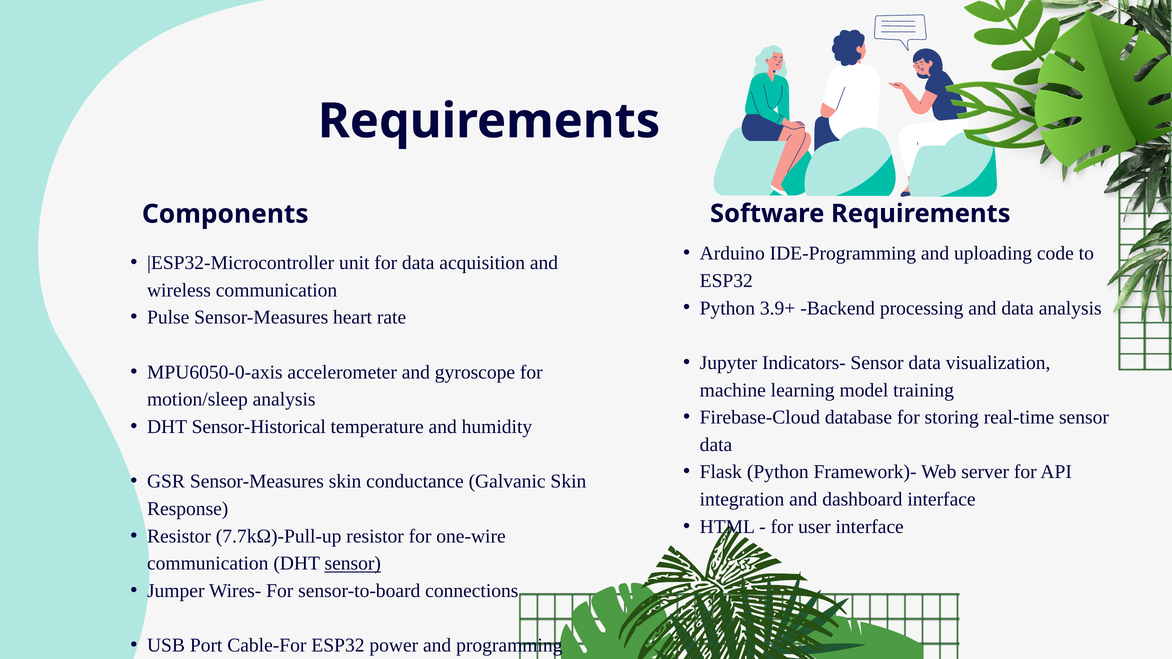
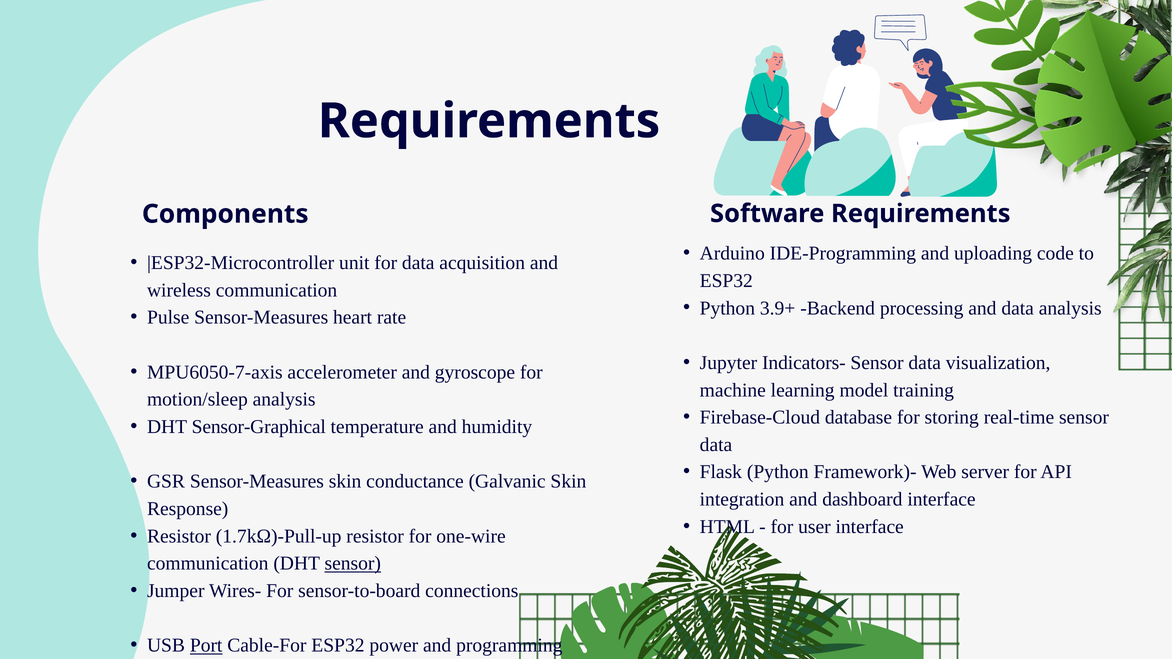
MPU6050-0-axis: MPU6050-0-axis -> MPU6050-7-axis (215, 372)
Sensor-Historical: Sensor-Historical -> Sensor-Graphical (259, 427)
7.7kΩ)-Pull-up: 7.7kΩ)-Pull-up -> 1.7kΩ)-Pull-up (279, 536)
Port underline: none -> present (206, 646)
